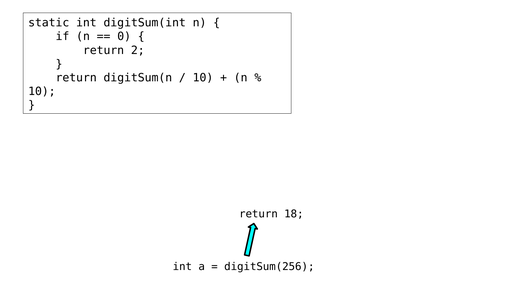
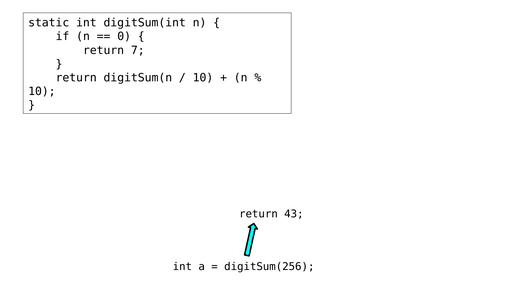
2: 2 -> 7 (138, 50)
18: 18 -> 43 (294, 214)
